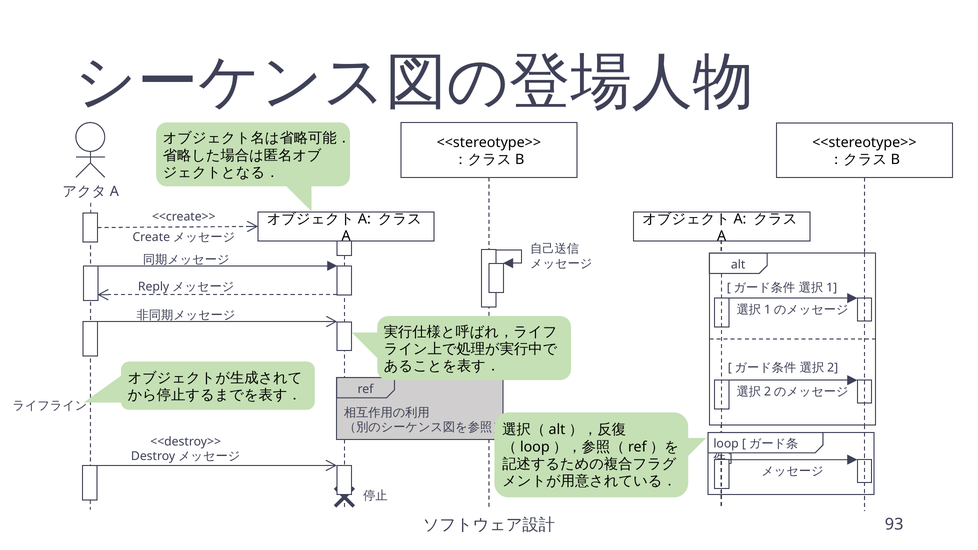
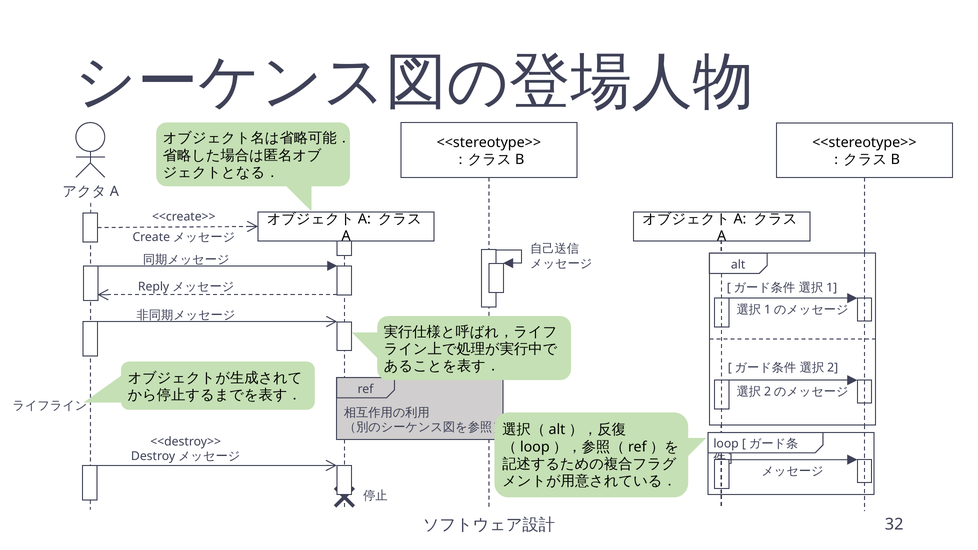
93: 93 -> 32 (894, 524)
